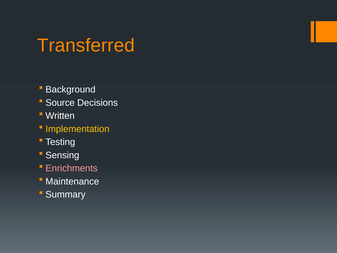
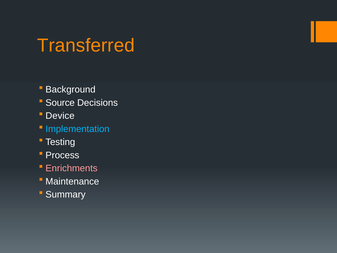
Written: Written -> Device (60, 116)
Implementation colour: yellow -> light blue (78, 129)
Sensing: Sensing -> Process (62, 155)
